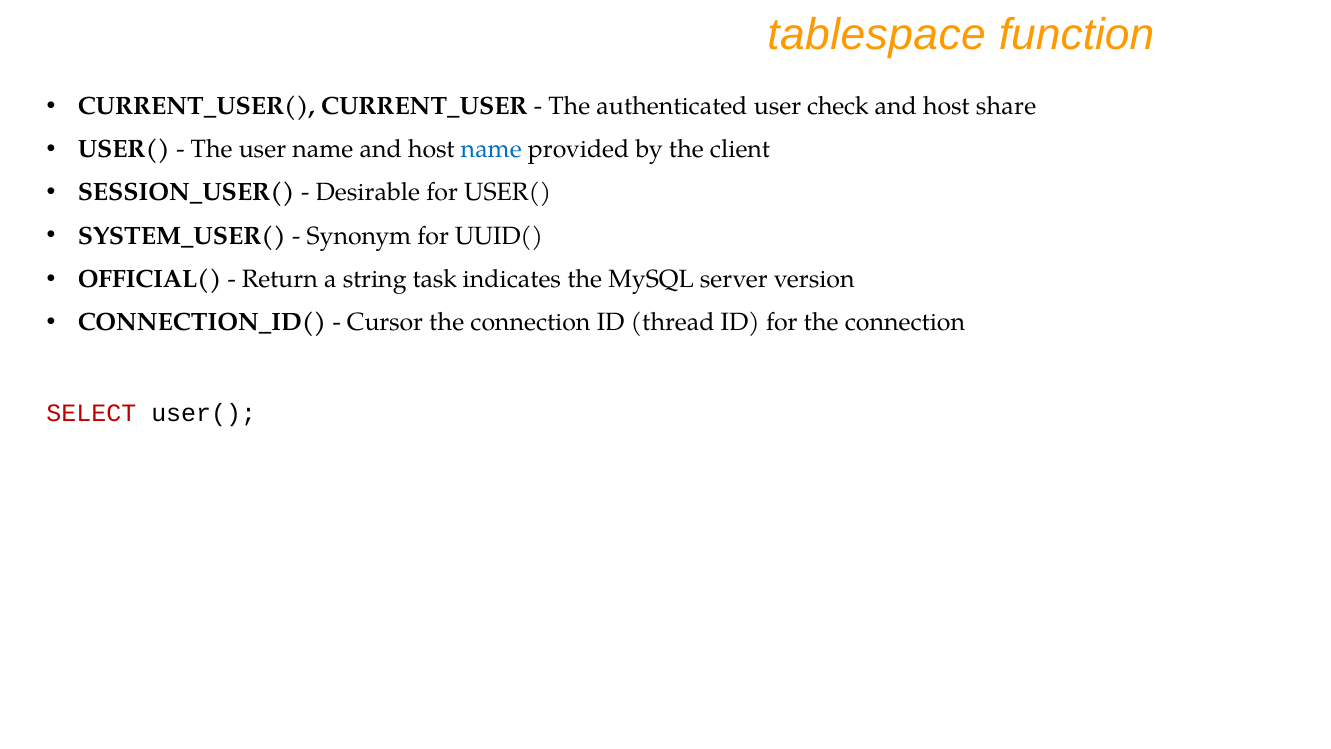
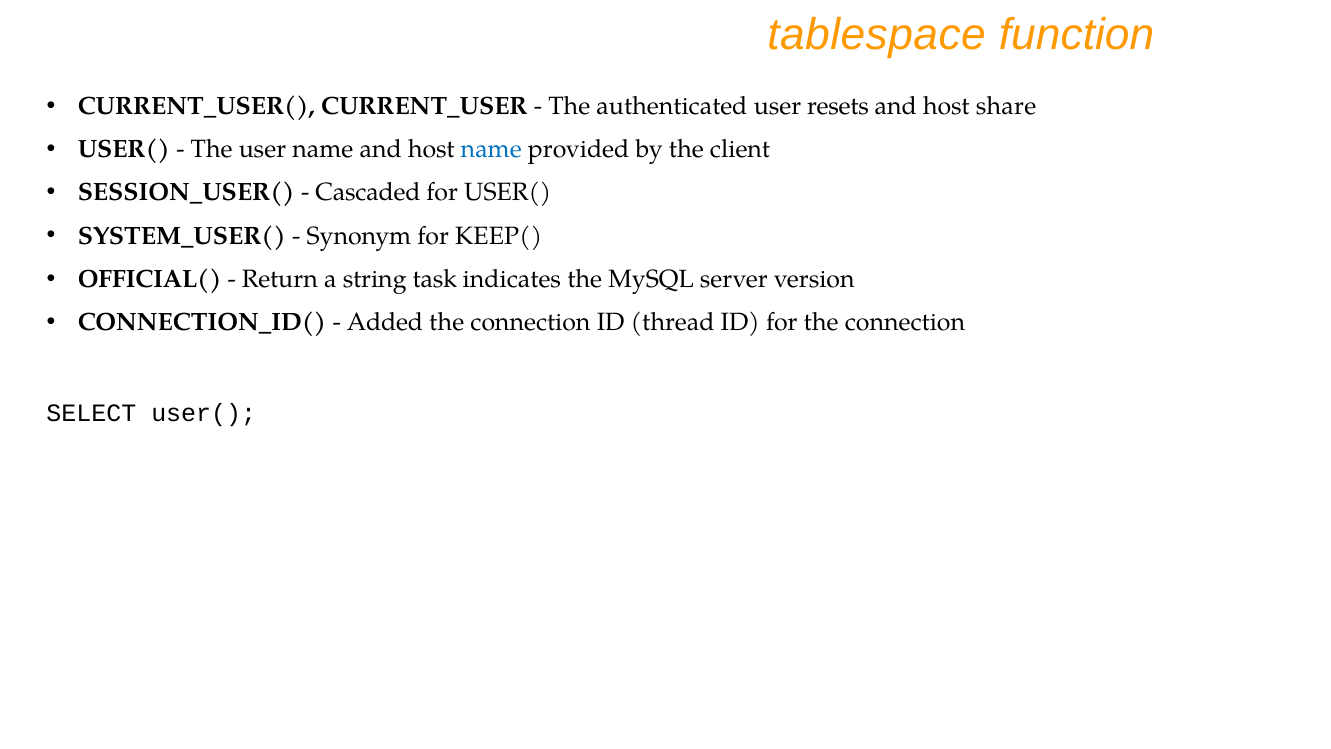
check: check -> resets (838, 106)
Desirable: Desirable -> Cascaded (368, 193)
UUID(: UUID( -> KEEP( (499, 236)
Cursor: Cursor -> Added (385, 322)
SELECT colour: red -> black (91, 414)
